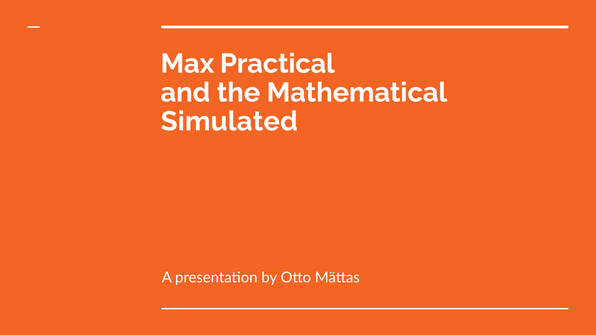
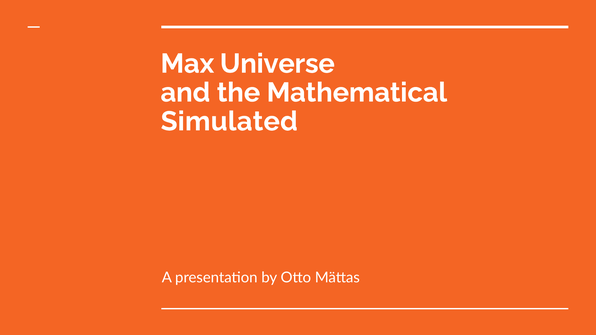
Practical: Practical -> Universe (277, 64)
